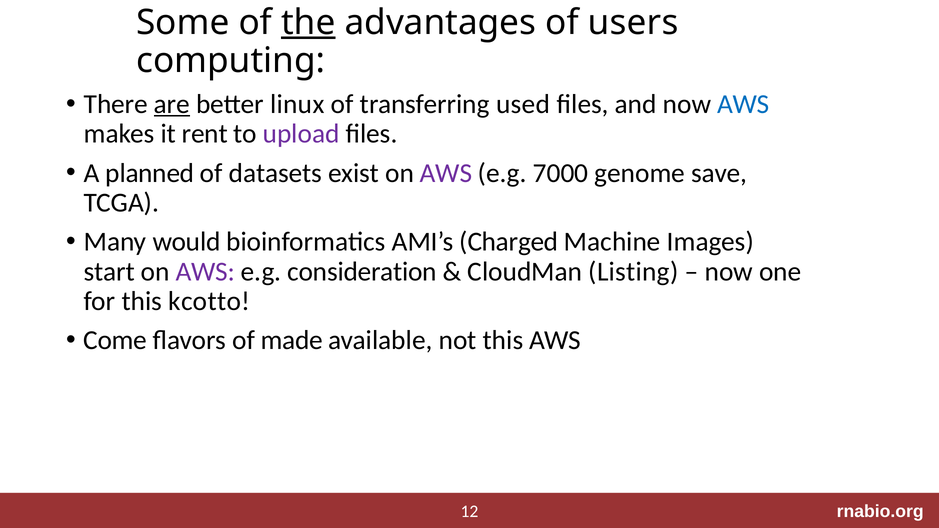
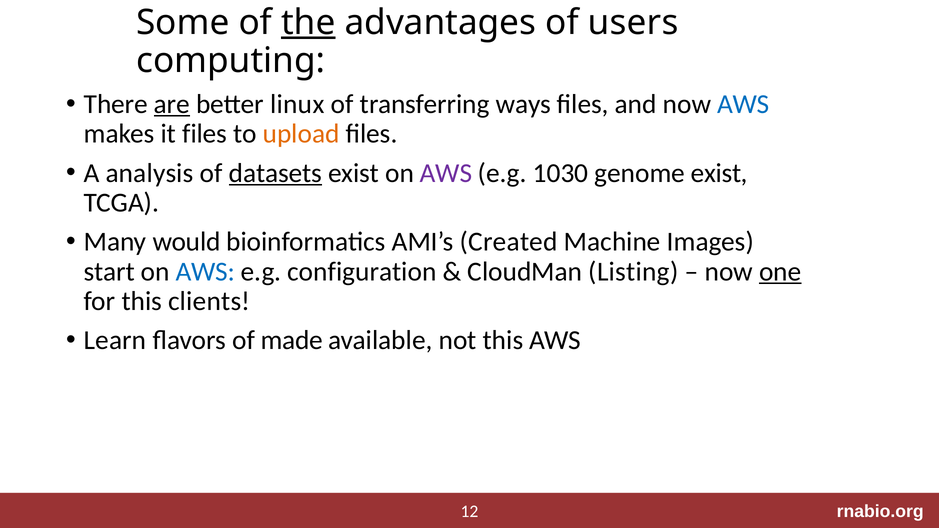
used: used -> ways (523, 104)
it rent: rent -> files (205, 134)
upload colour: purple -> orange (301, 134)
planned: planned -> analysis (150, 173)
datasets underline: none -> present (275, 173)
7000: 7000 -> 1030 (561, 173)
genome save: save -> exist (719, 173)
Charged: Charged -> Created (509, 242)
AWS colour: purple -> blue (205, 272)
consideration: consideration -> configuration (362, 272)
one underline: none -> present (780, 272)
kcotto: kcotto -> clients (209, 301)
Come: Come -> Learn (115, 341)
